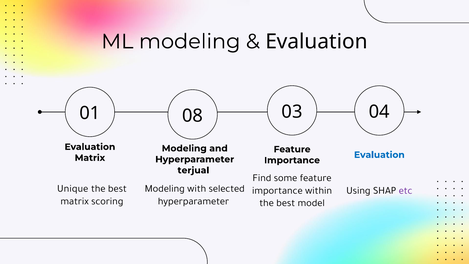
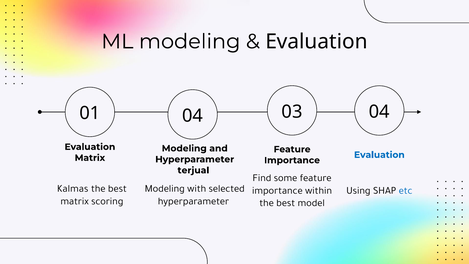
01 08: 08 -> 04 (193, 116)
Unique: Unique -> Kalmas (73, 188)
etc colour: purple -> blue (406, 190)
